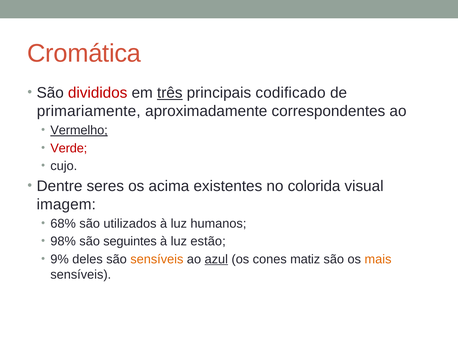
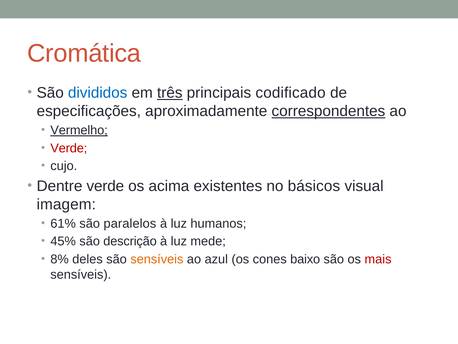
divididos colour: red -> blue (98, 93)
primariamente: primariamente -> especificações (89, 111)
correspondentes underline: none -> present (328, 111)
Dentre seres: seres -> verde (105, 186)
colorida: colorida -> básicos (314, 186)
68%: 68% -> 61% (63, 223)
utilizados: utilizados -> paralelos (130, 223)
98%: 98% -> 45% (63, 241)
seguintes: seguintes -> descrição (130, 241)
estão: estão -> mede (208, 241)
9%: 9% -> 8% (60, 259)
azul underline: present -> none (216, 259)
matiz: matiz -> baixo (305, 259)
mais colour: orange -> red (378, 259)
